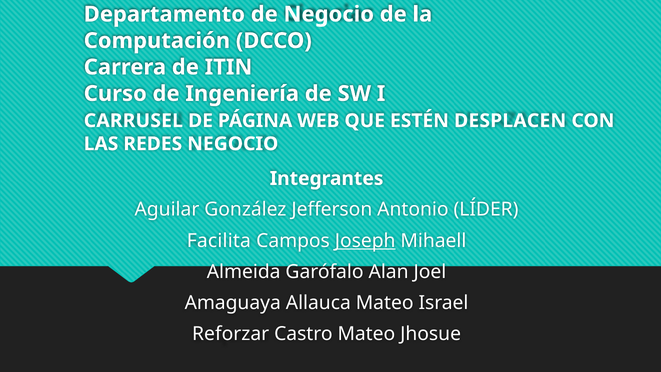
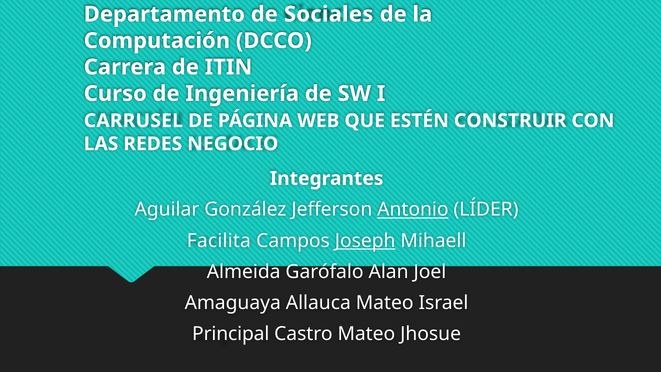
de Negocio: Negocio -> Sociales (329, 14)
DESPLACEN: DESPLACEN -> CONSTRUIR (510, 121)
Antonio underline: none -> present (413, 210)
Reforzar: Reforzar -> Principal (231, 334)
